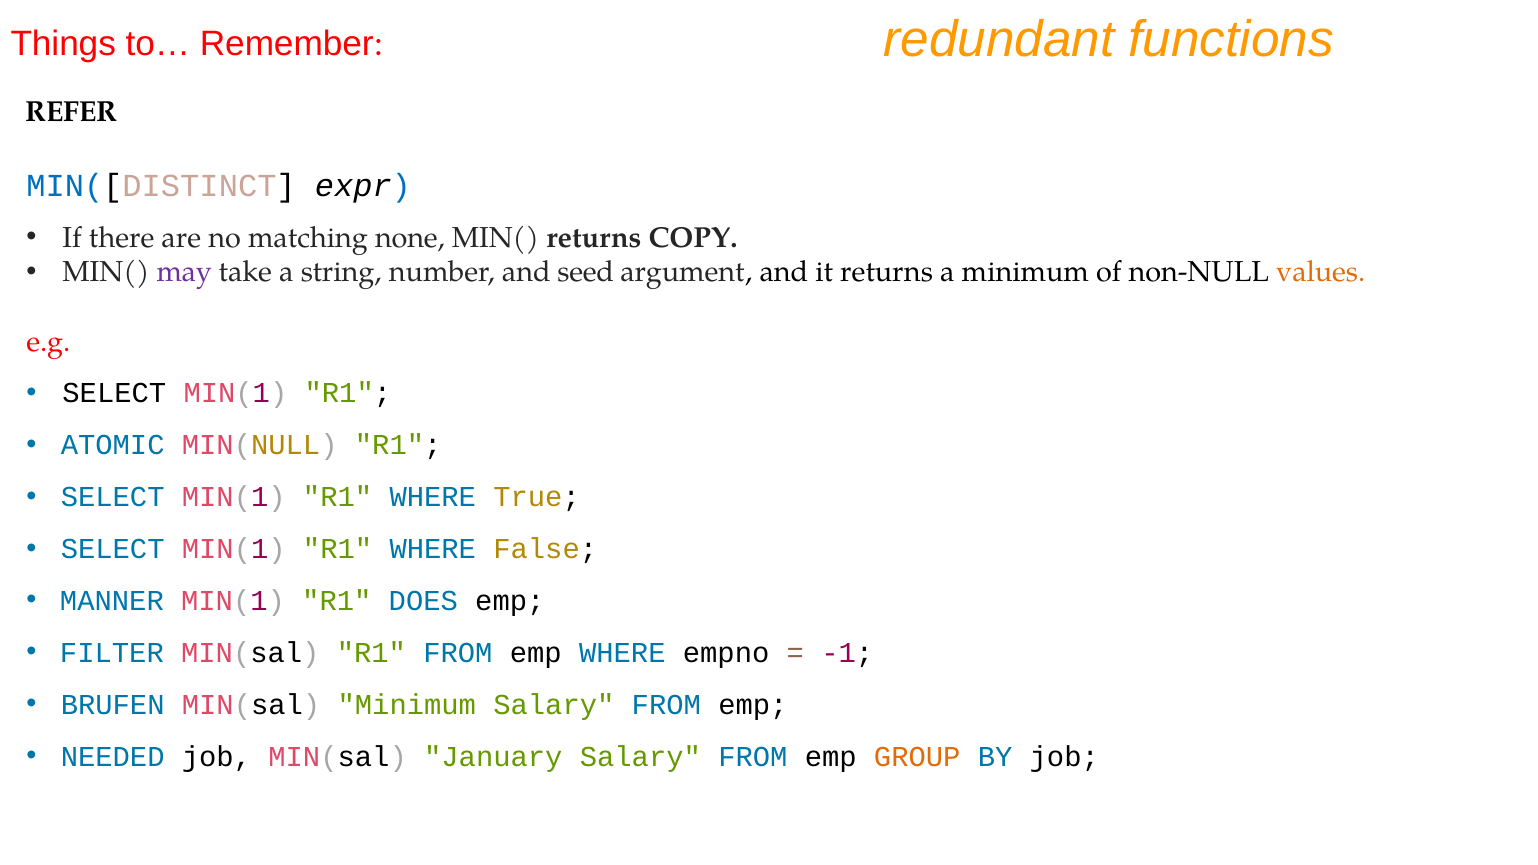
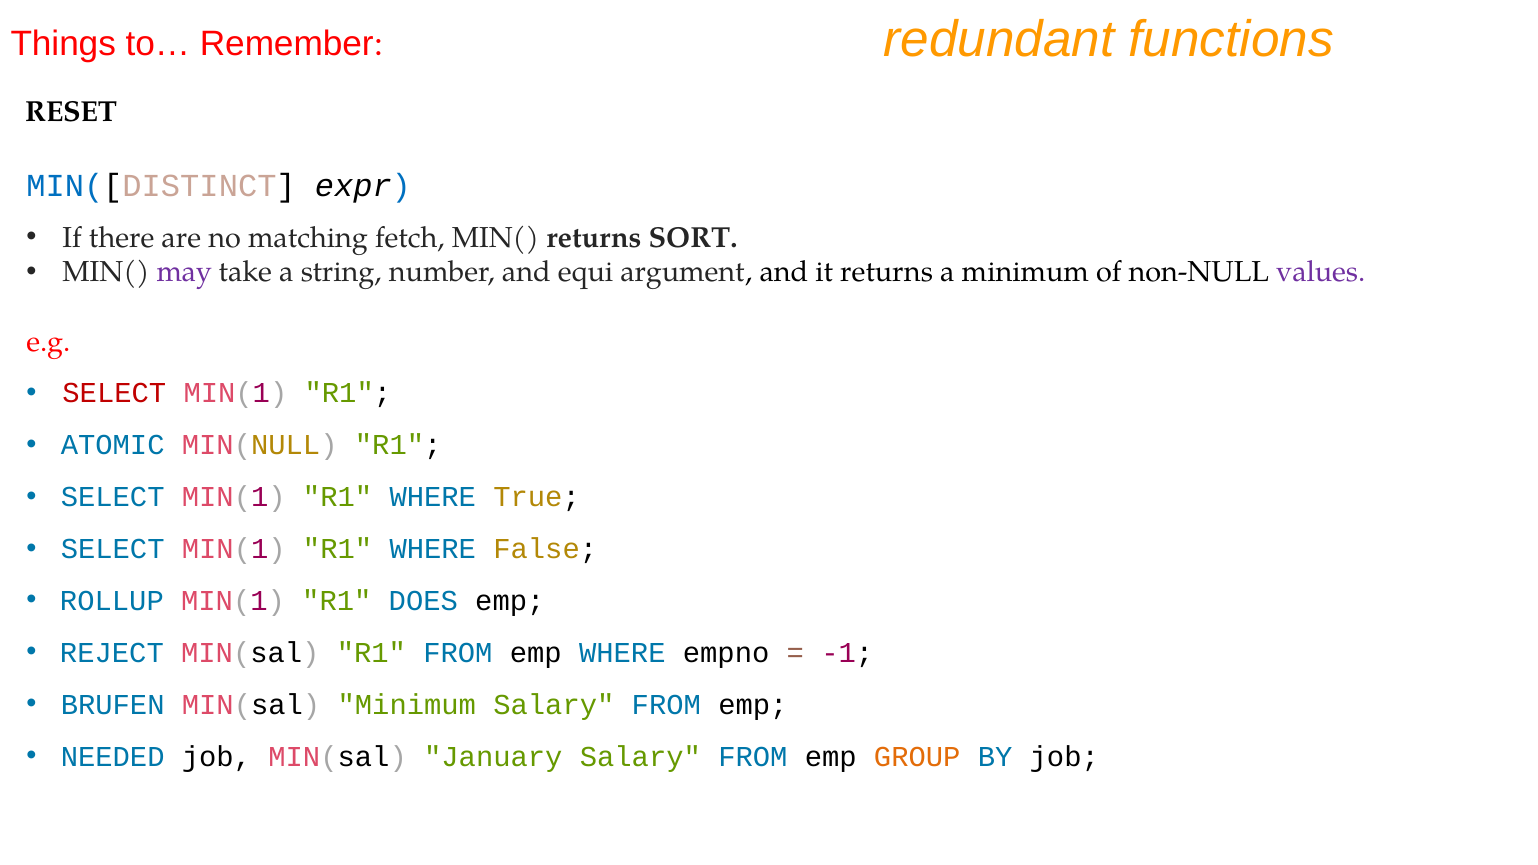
REFER: REFER -> RESET (71, 112)
none: none -> fetch (410, 238)
COPY: COPY -> SORT (693, 238)
seed: seed -> equi (586, 272)
values colour: orange -> purple (1321, 272)
SELECT colour: black -> red (114, 393)
MANNER: MANNER -> ROLLUP (112, 601)
FILTER: FILTER -> REJECT (112, 653)
